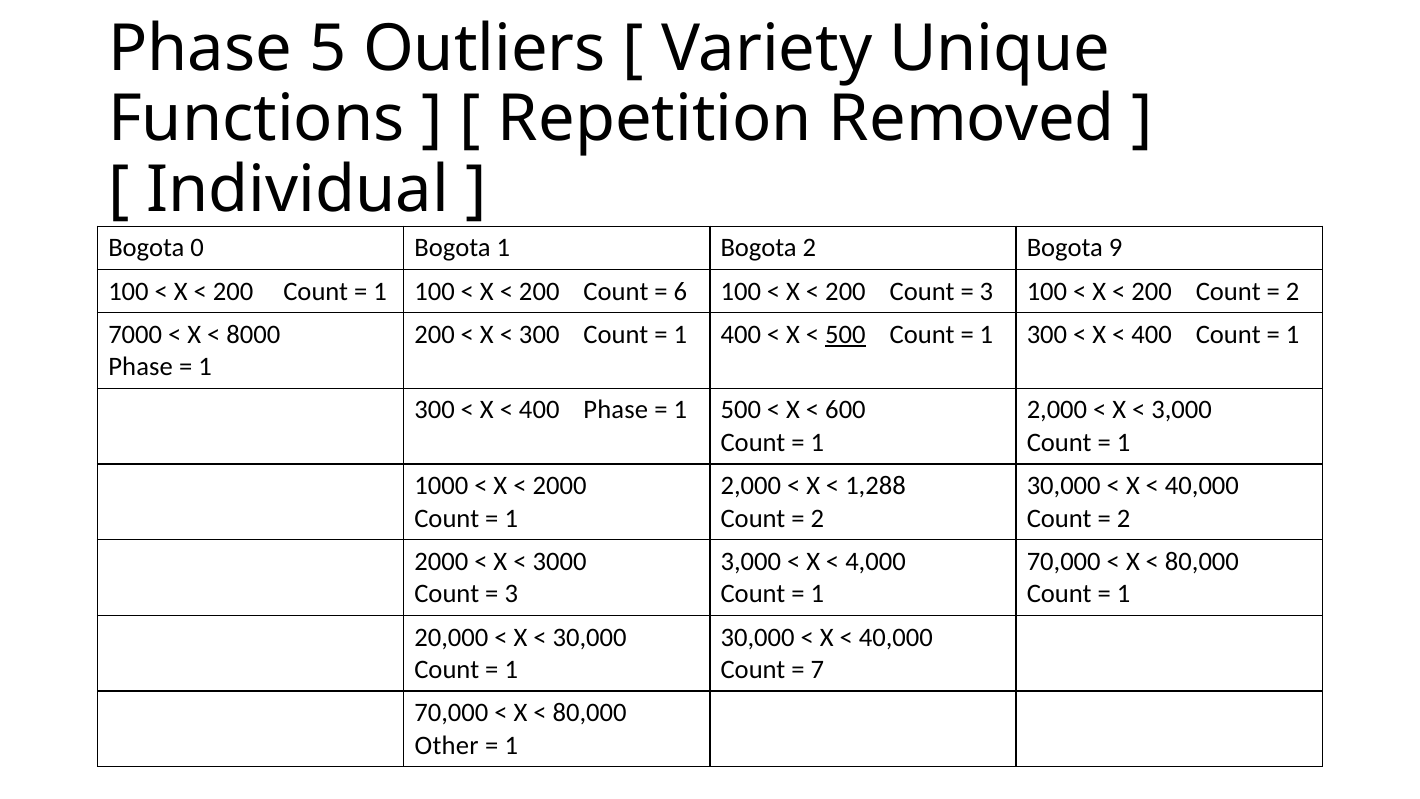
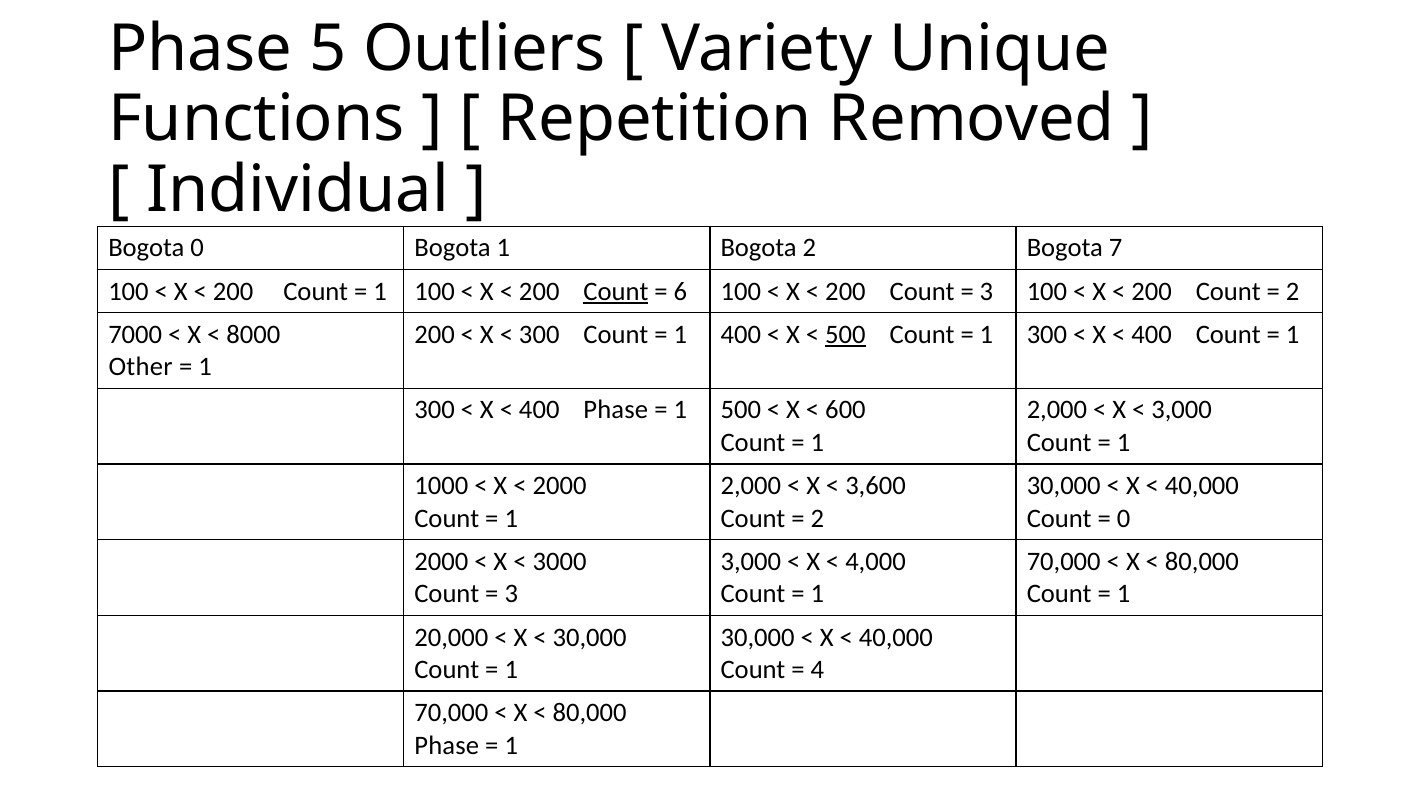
9: 9 -> 7 (1116, 248)
Count underline: none -> present (616, 291)
Phase: Phase -> Other (141, 367)
1,288: 1,288 -> 3,600 (876, 486)
2: 2 -> 0 (1124, 518)
7: 7 -> 4 (817, 670)
Other: Other -> Phase (447, 745)
